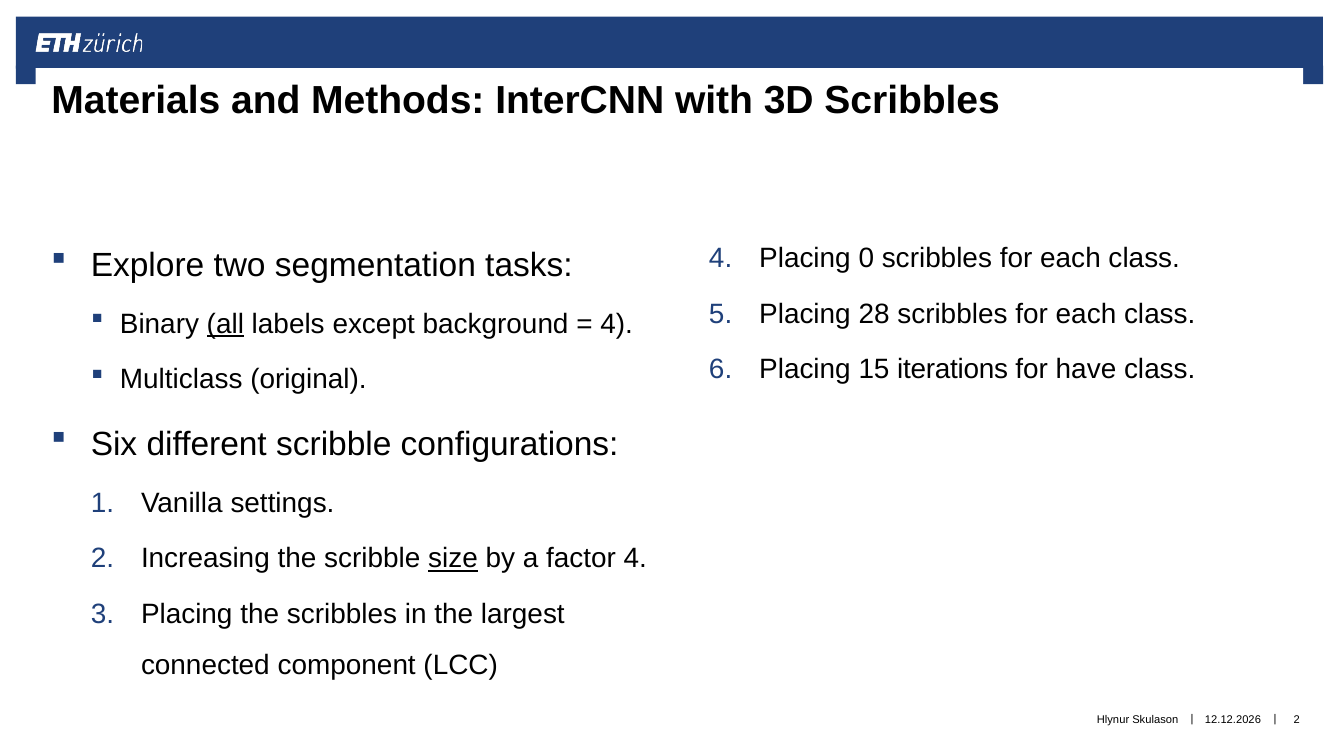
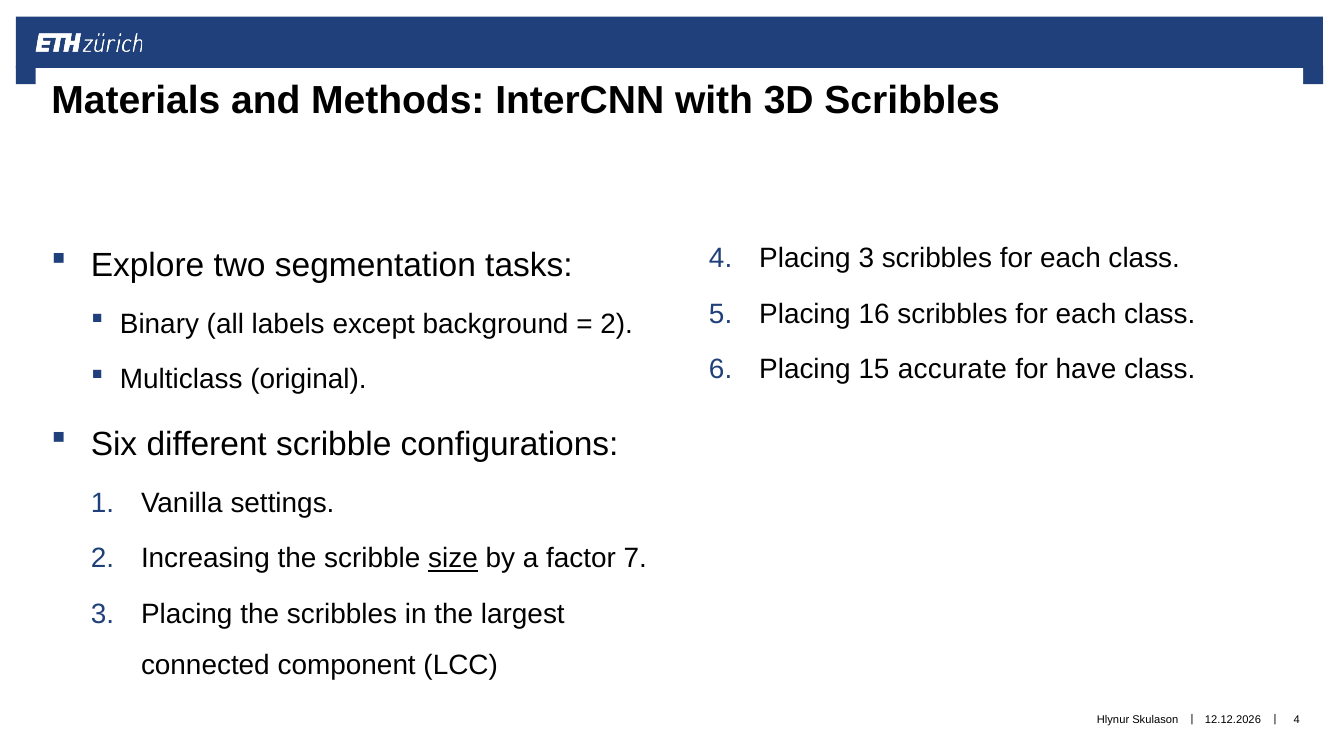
Placing 0: 0 -> 3 (866, 258)
28: 28 -> 16 (874, 314)
all underline: present -> none (225, 324)
4: 4 -> 2 (617, 324)
iterations: iterations -> accurate (952, 369)
factor 4: 4 -> 7 (635, 558)
Skulason 2: 2 -> 4 (1297, 720)
